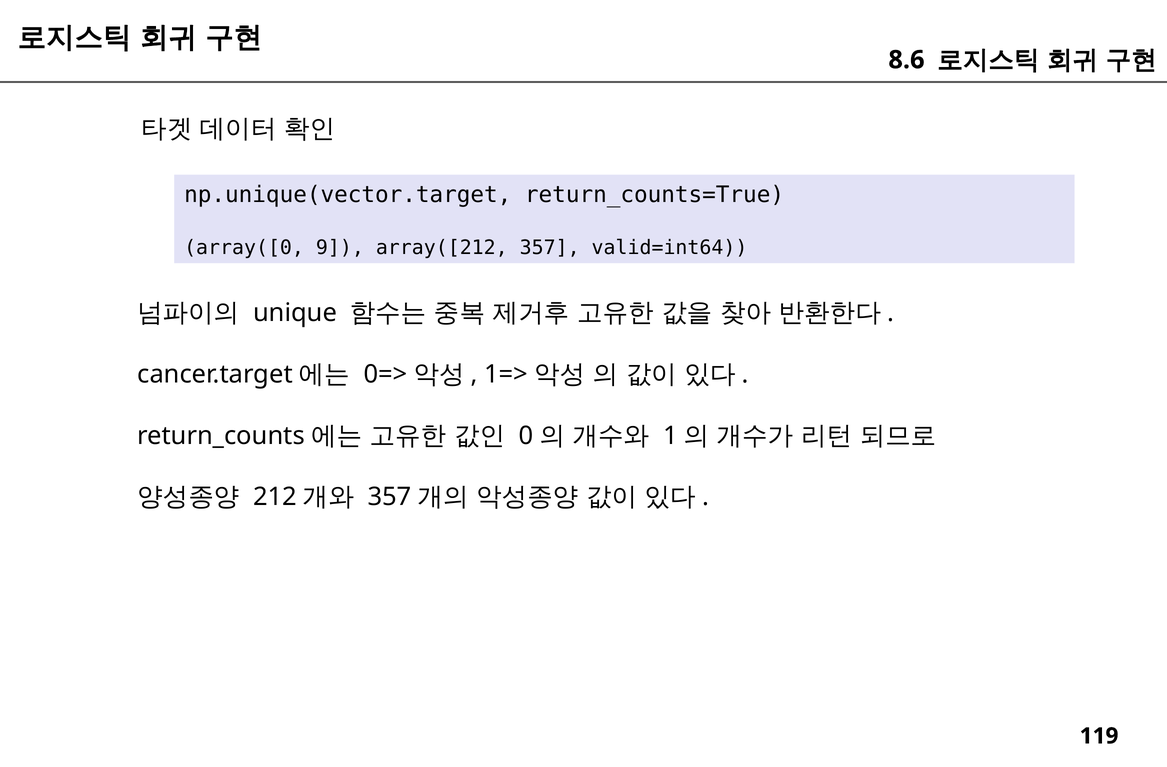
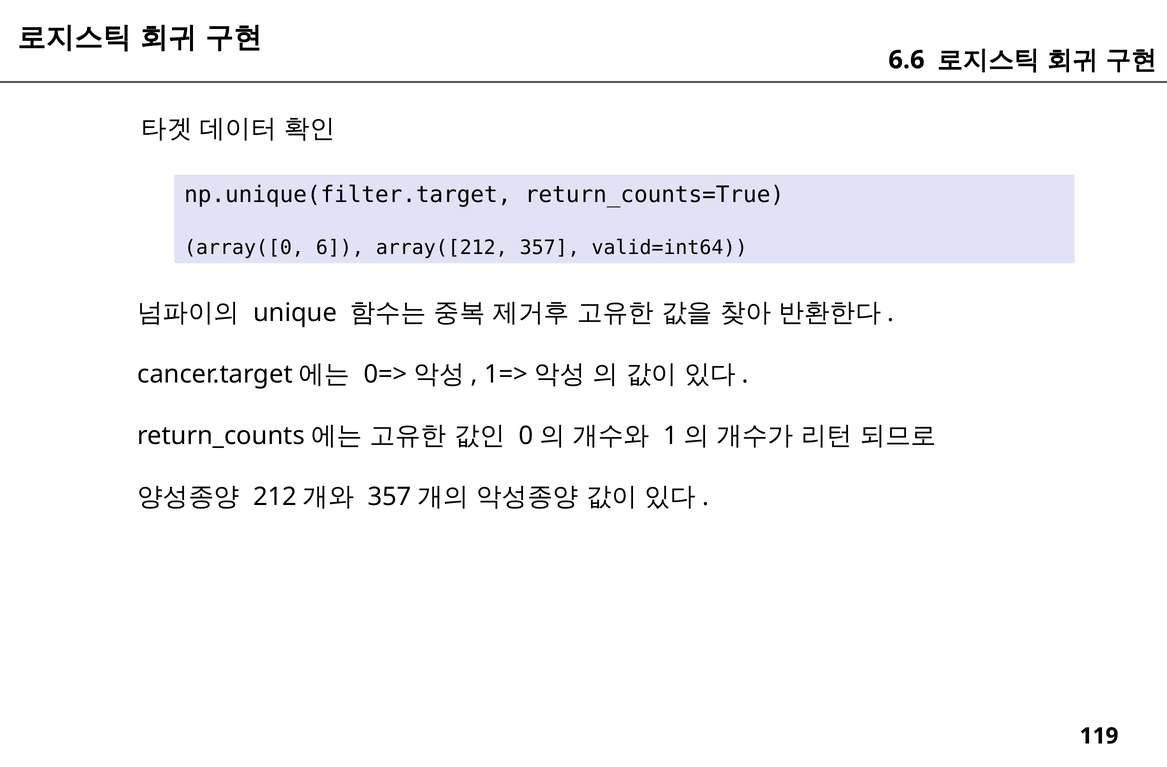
8.6: 8.6 -> 6.6 (906, 60)
np.unique(vector.target: np.unique(vector.target -> np.unique(filter.target (348, 195)
9: 9 -> 6 (340, 247)
